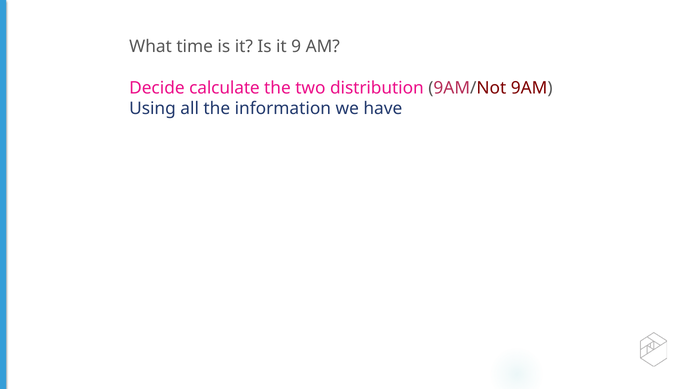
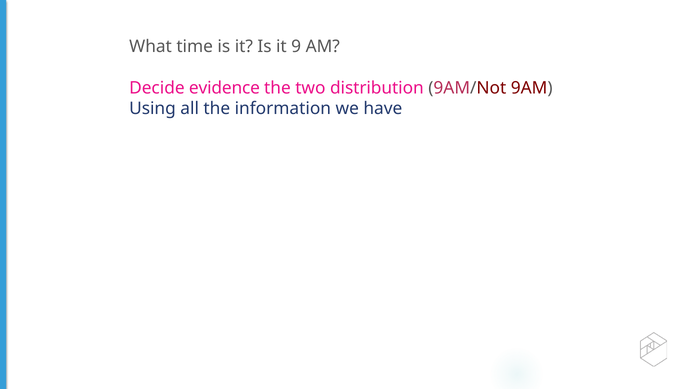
calculate: calculate -> evidence (224, 88)
